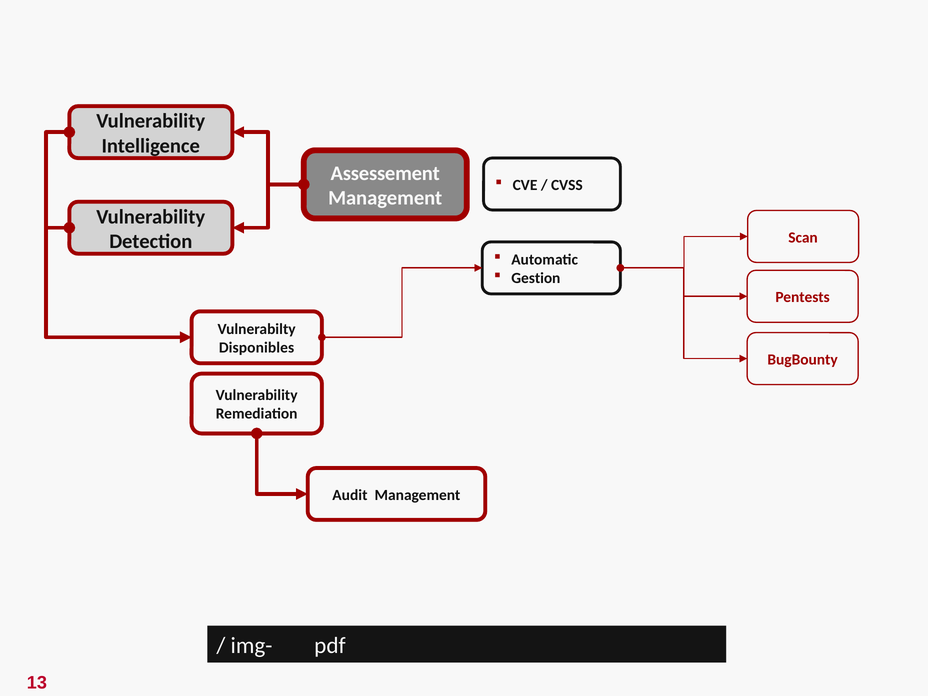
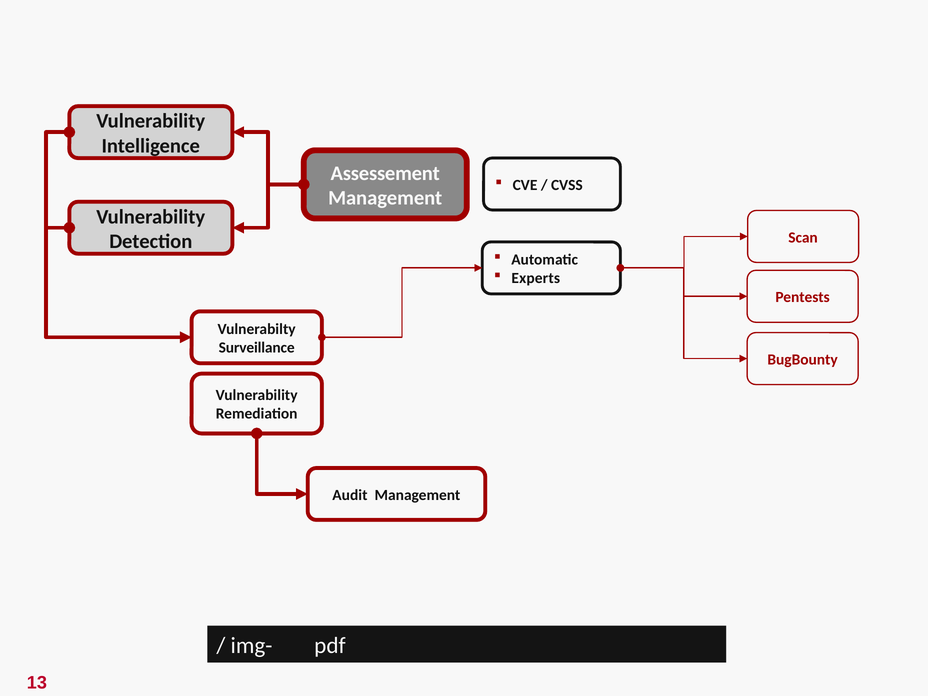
Gestion: Gestion -> Experts (536, 278)
Disponibles: Disponibles -> Surveillance (257, 348)
